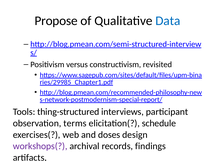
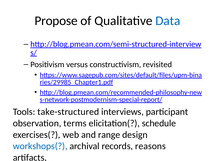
thing-structured: thing-structured -> take-structured (68, 112)
doses: doses -> range (109, 135)
workshops( colour: purple -> blue (40, 146)
findings: findings -> reasons (150, 146)
